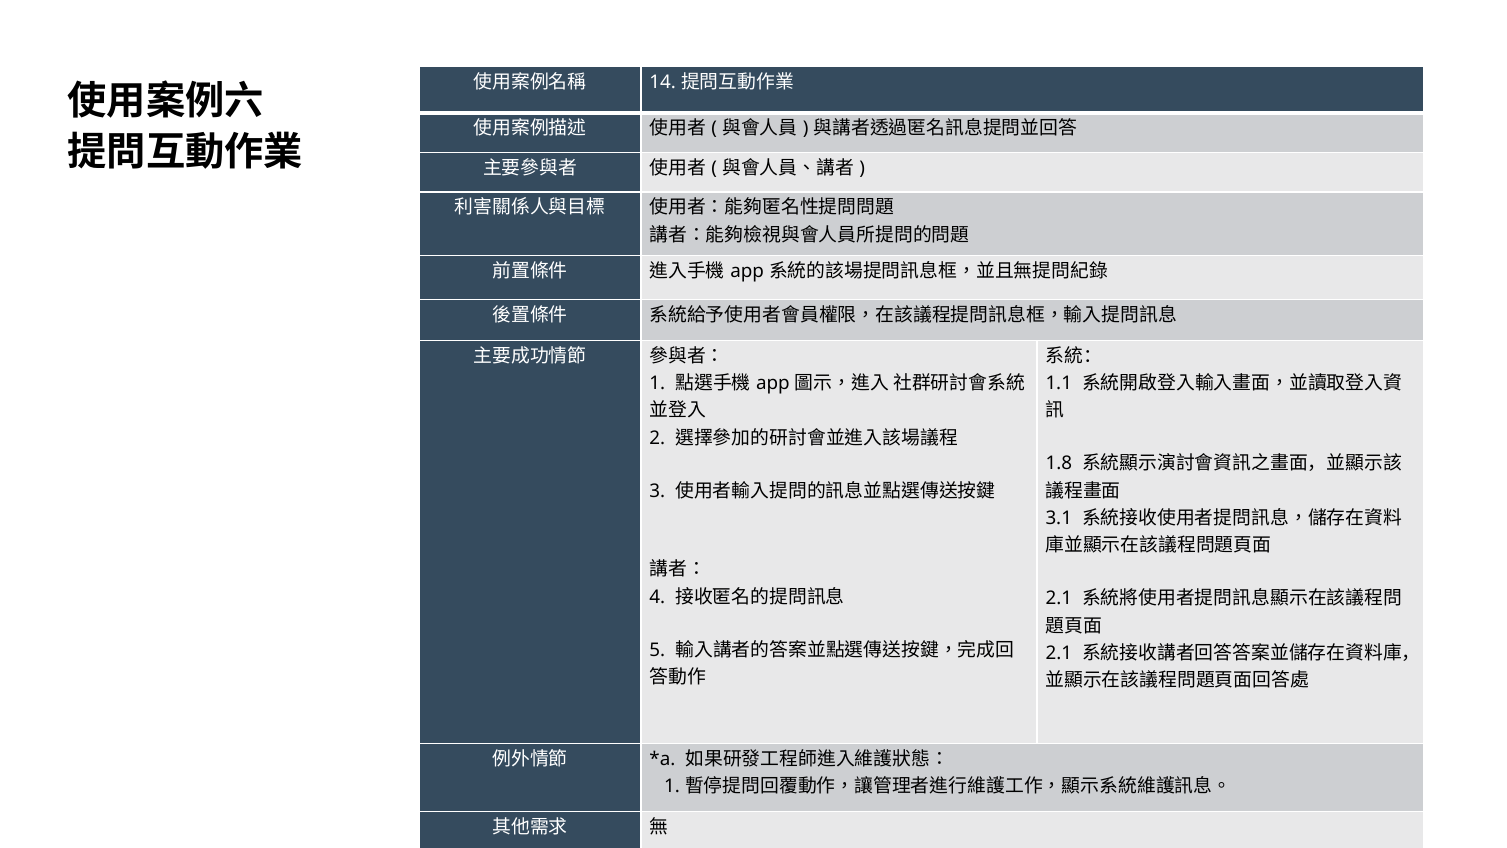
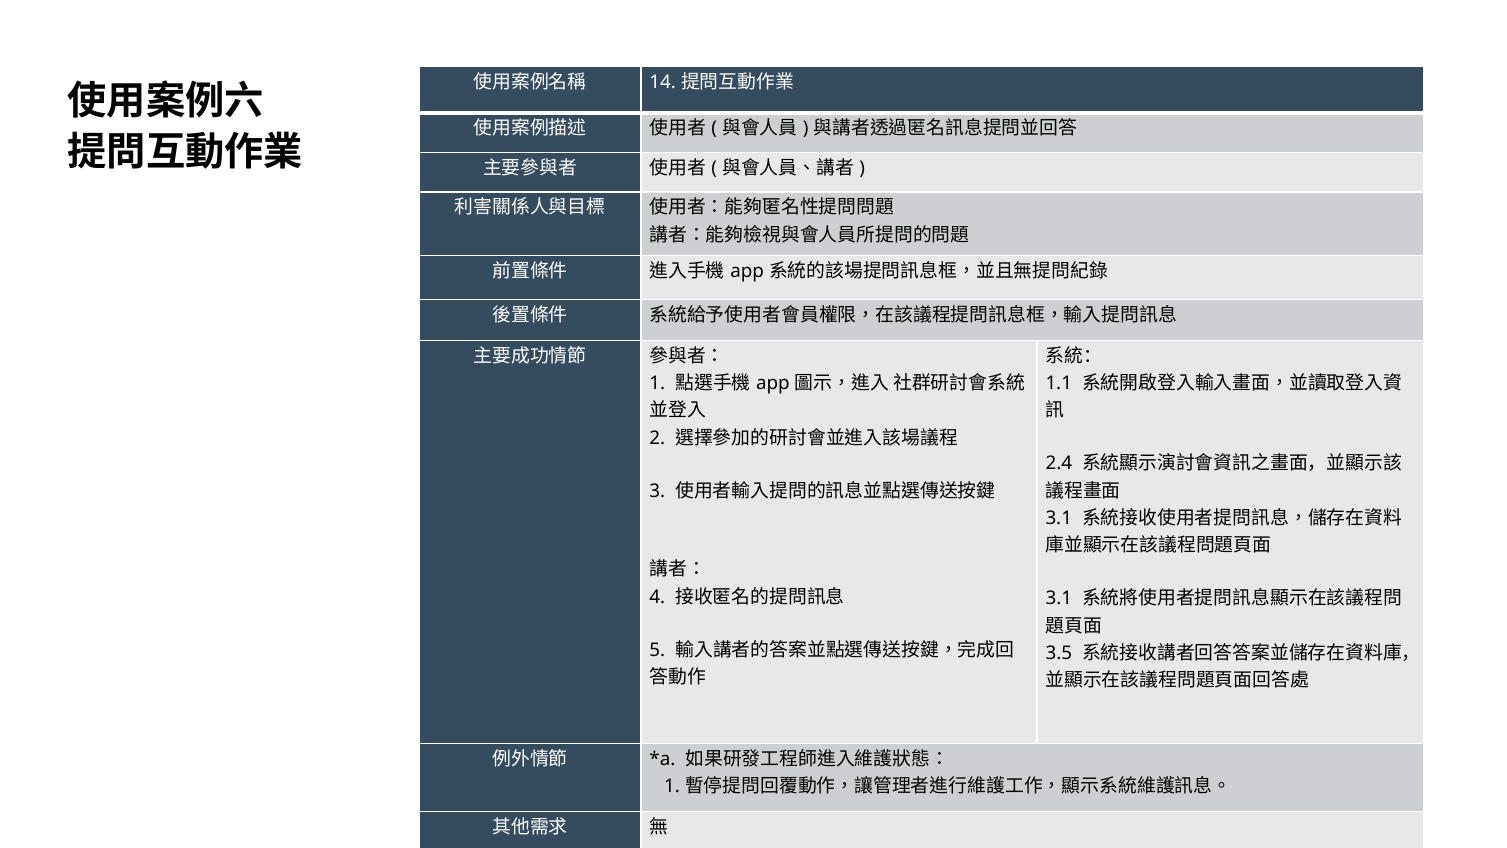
1.8: 1.8 -> 2.4 (1059, 464)
2.1: 2.1 -> 3.1 (1059, 598)
2.1: 2.1 -> 3.5 (1059, 653)
